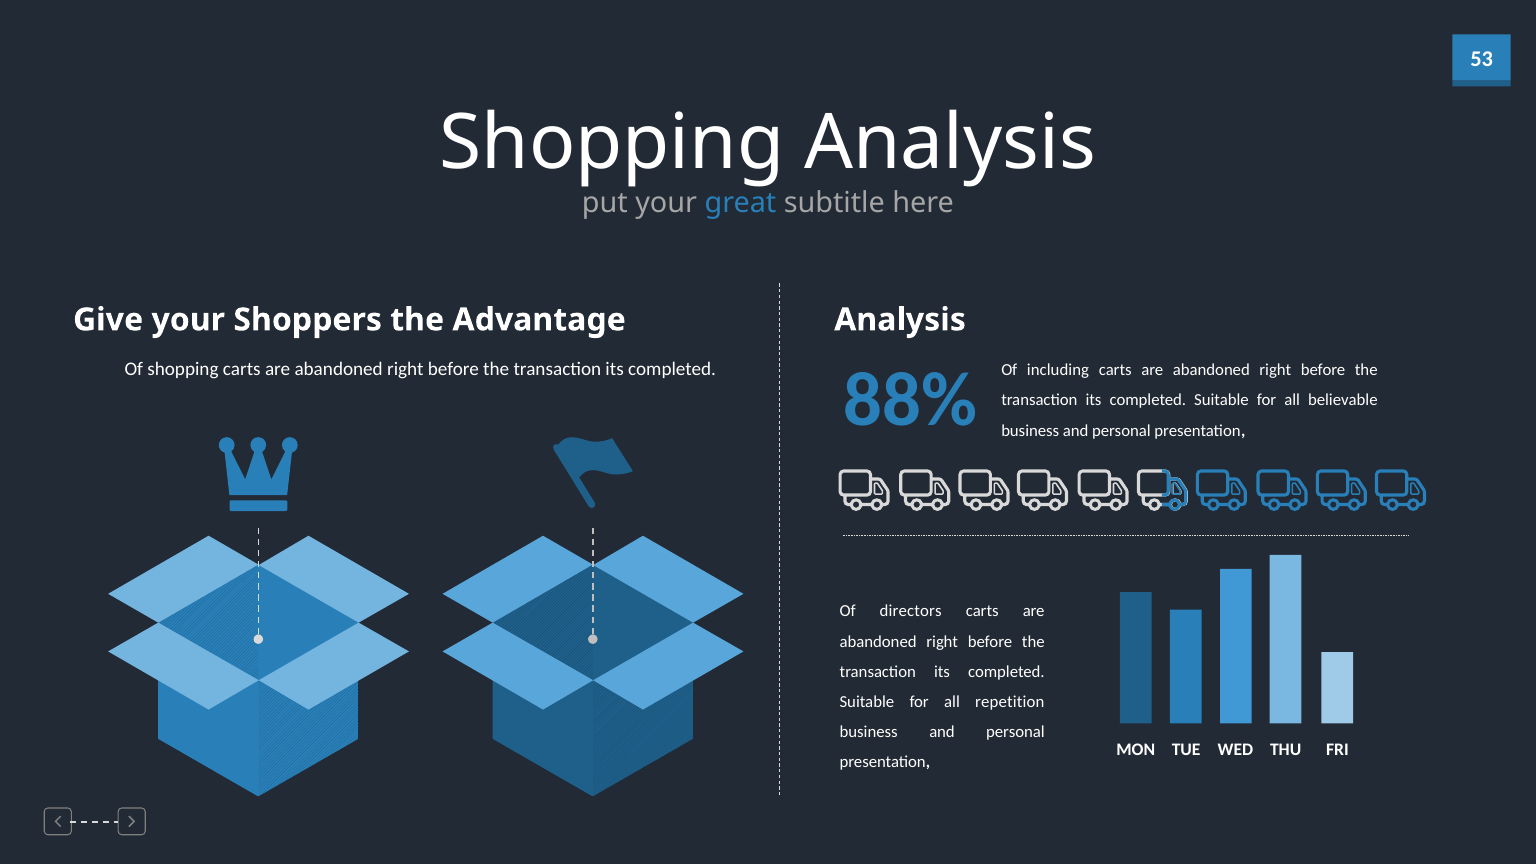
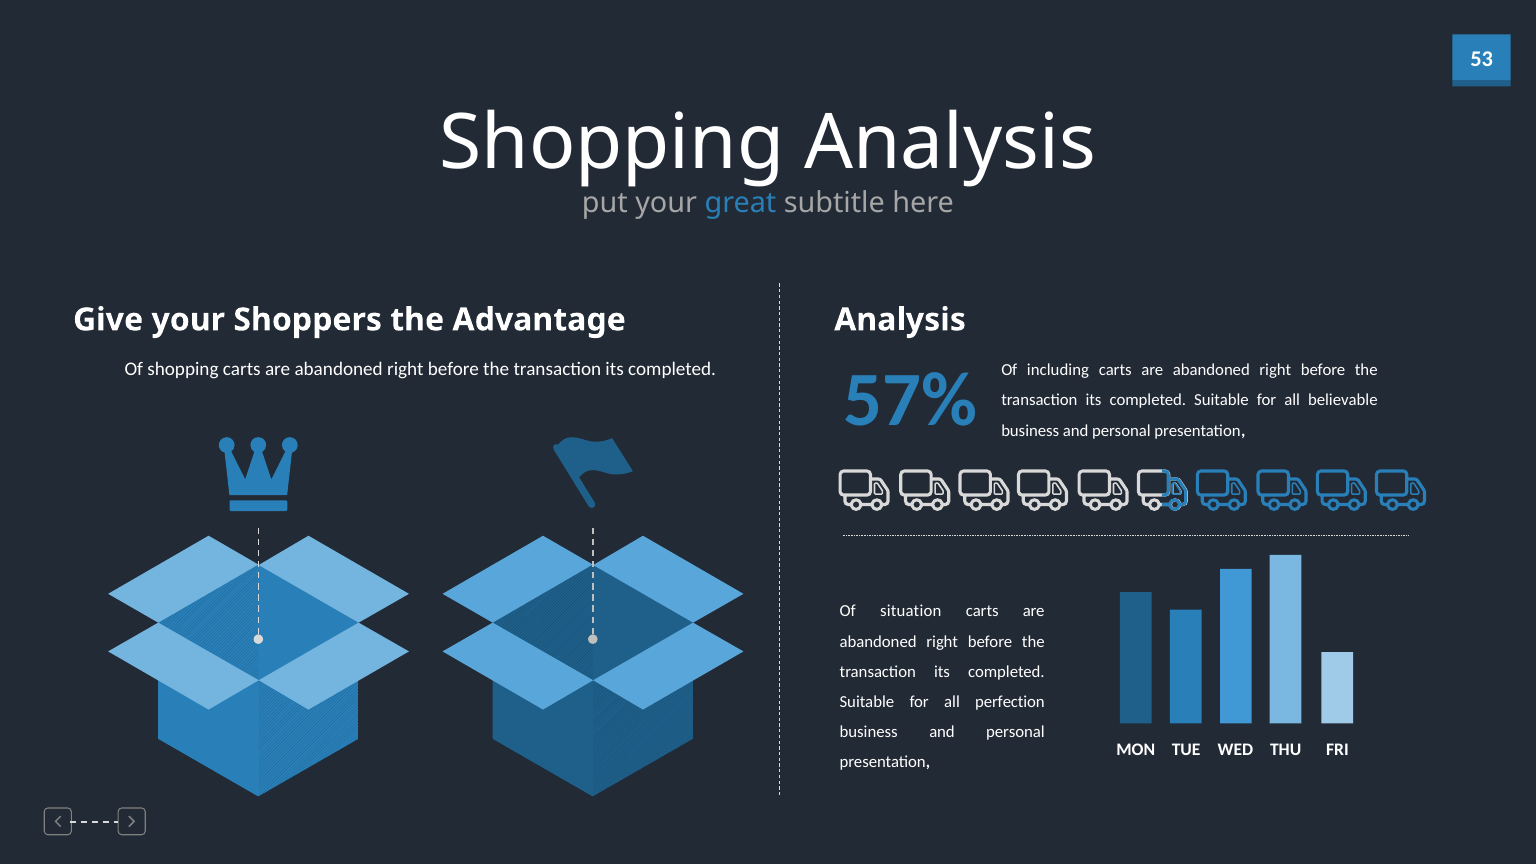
88%: 88% -> 57% (910, 400)
directors: directors -> situation (911, 611)
repetition: repetition -> perfection (1010, 702)
